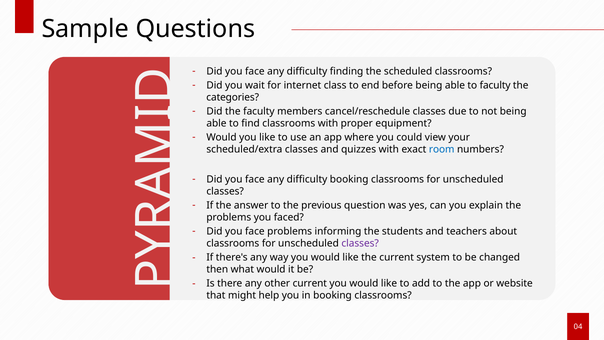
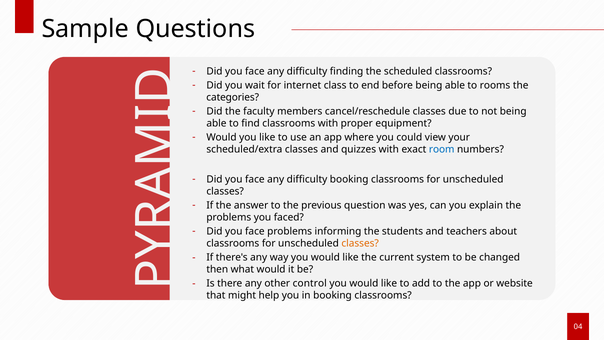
to faculty: faculty -> rooms (495, 85)
classes colour: purple -> orange (360, 243)
other current: current -> control (310, 283)
